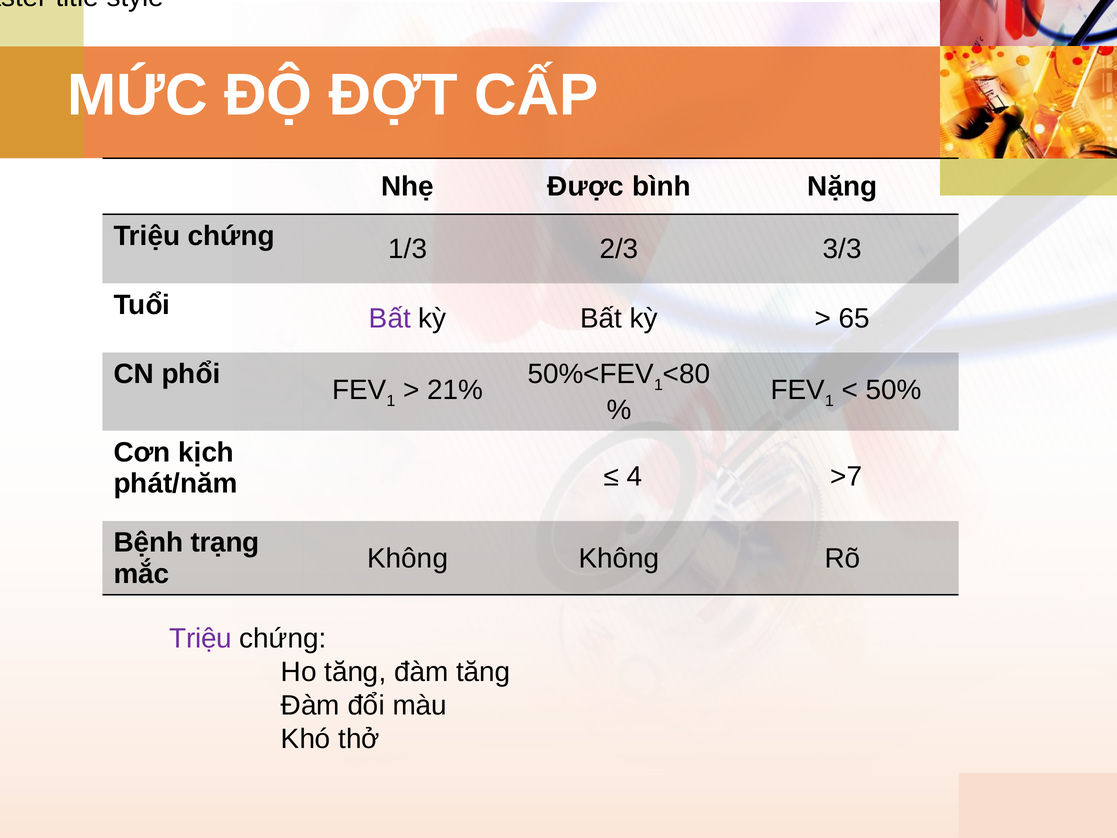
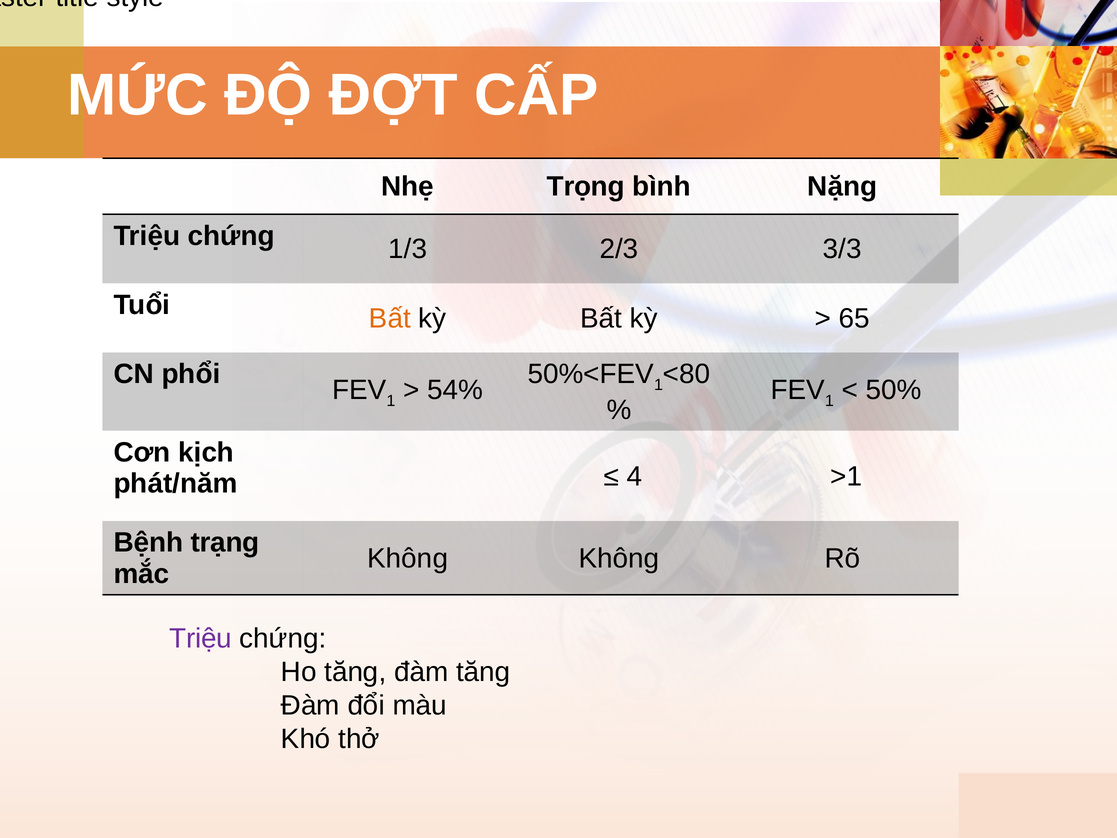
Được: Được -> Trọng (586, 187)
Bất colour: purple -> orange (390, 318)
21%: 21% -> 54% (455, 390)
>7: >7 -> >1 (846, 476)
